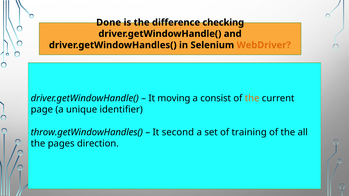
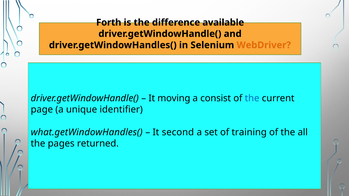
Done: Done -> Forth (109, 22)
checking: checking -> available (223, 22)
the colour: orange -> blue (252, 98)
throw.getWindowHandles(: throw.getWindowHandles( -> what.getWindowHandles( (87, 132)
direction: direction -> returned (98, 144)
